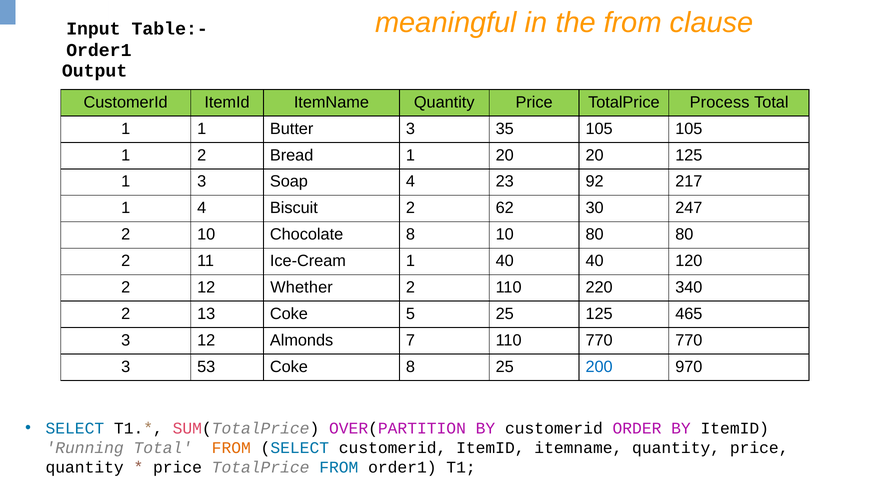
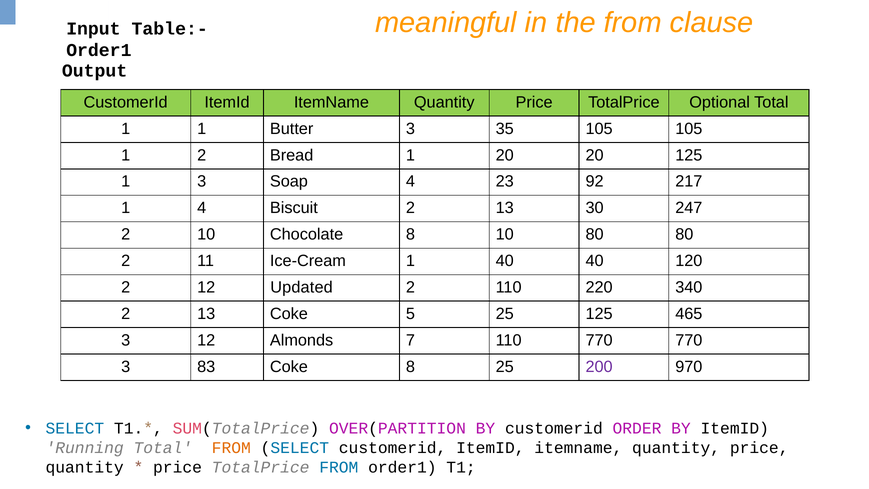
Process: Process -> Optional (720, 102)
Biscuit 2 62: 62 -> 13 (505, 208)
Whether: Whether -> Updated (302, 287)
53: 53 -> 83 (206, 367)
200 colour: blue -> purple (599, 367)
